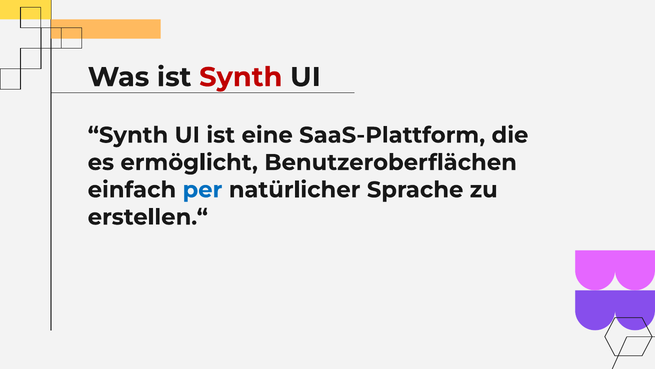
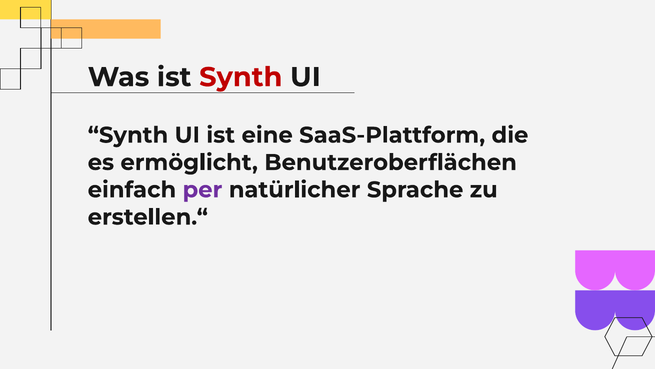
per colour: blue -> purple (202, 190)
